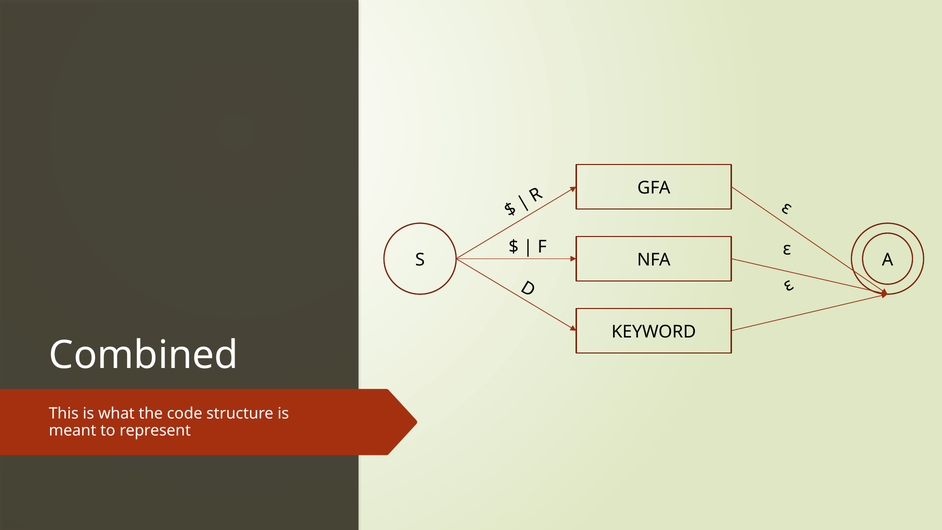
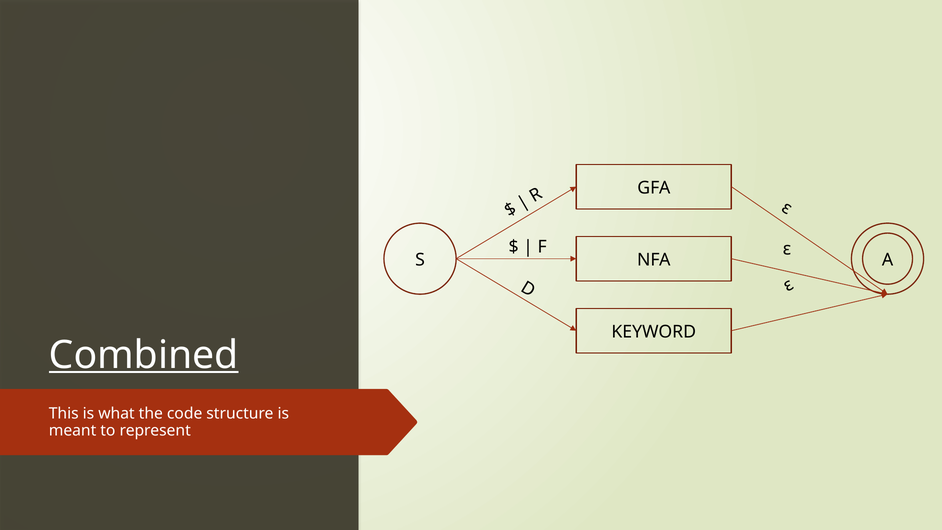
Combined underline: none -> present (144, 355)
